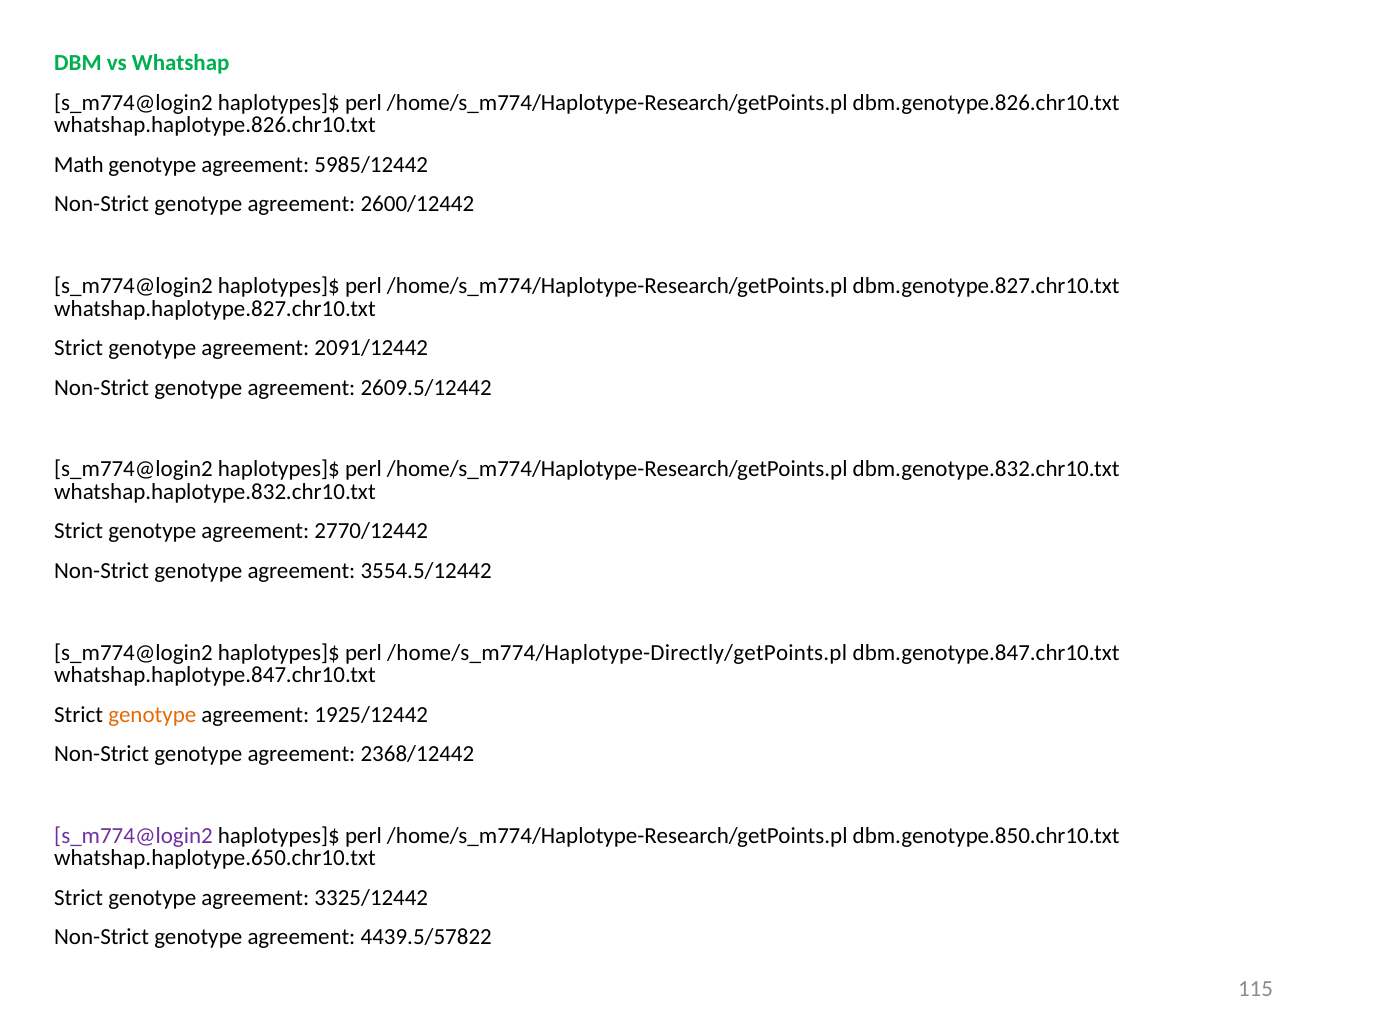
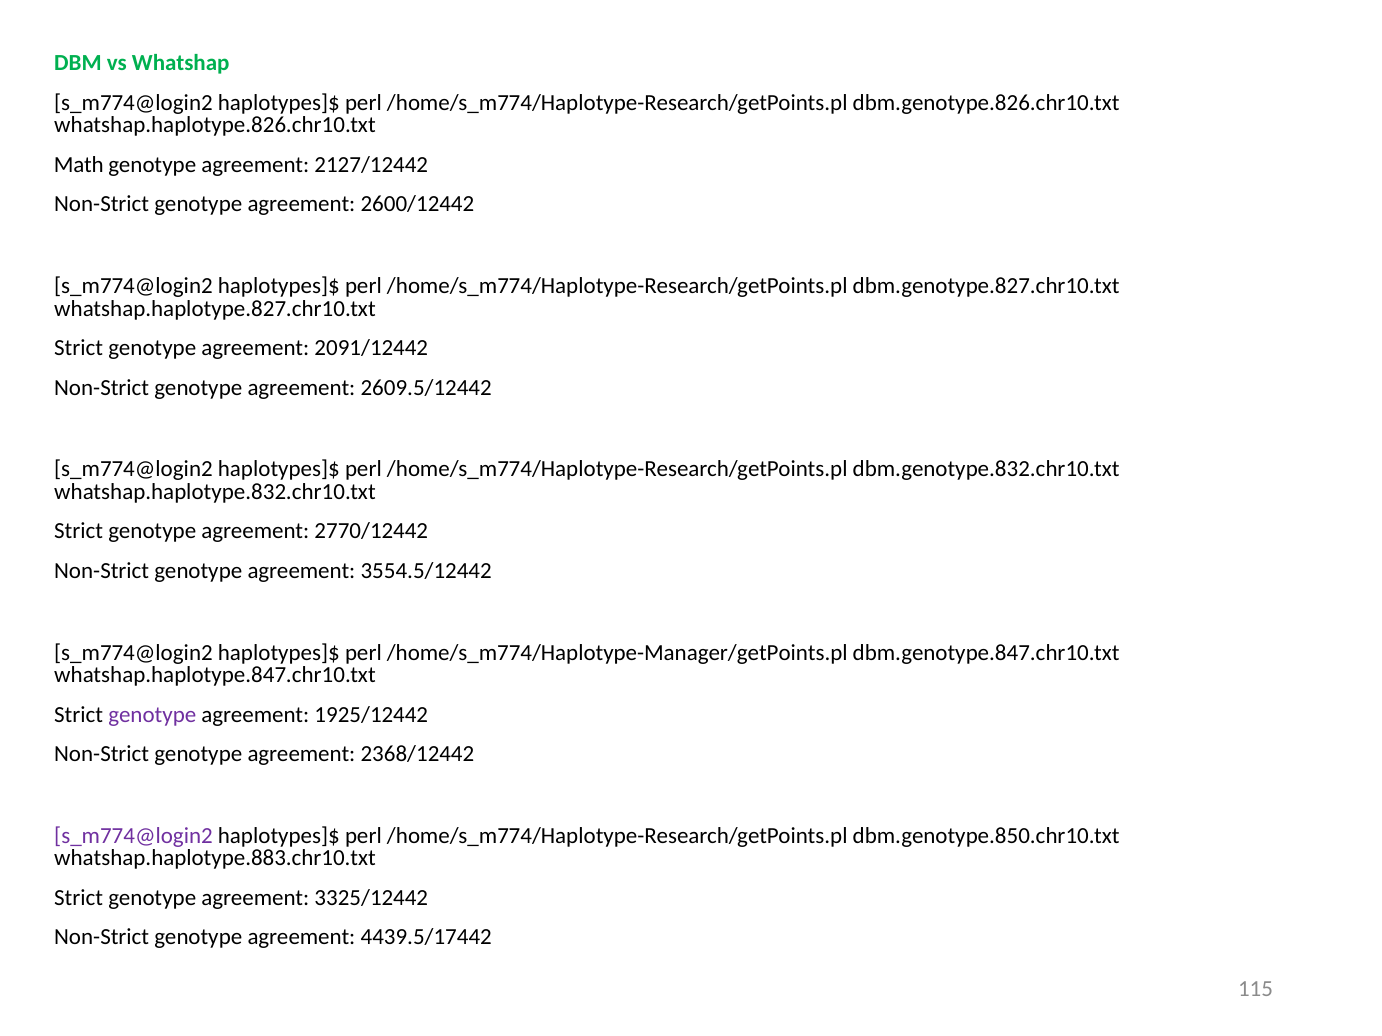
5985/12442: 5985/12442 -> 2127/12442 (371, 165)
/home/s_m774/Haplotype-Directly/getPoints.pl: /home/s_m774/Haplotype-Directly/getPoints.pl -> /home/s_m774/Haplotype-Manager/getPoints.pl (617, 653)
genotype colour: orange -> purple (152, 715)
whatshap.haplotype.650.chr10.txt: whatshap.haplotype.650.chr10.txt -> whatshap.haplotype.883.chr10.txt (215, 858)
4439.5/57822: 4439.5/57822 -> 4439.5/17442 (426, 938)
